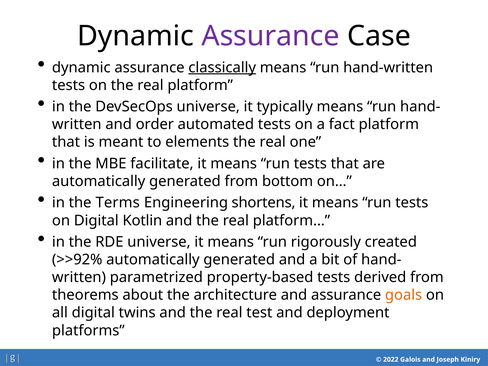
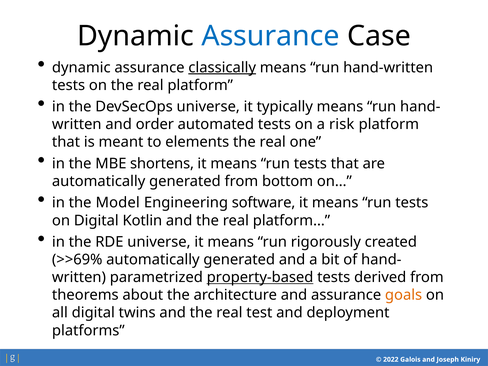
Assurance colour: purple -> blue (271, 36)
fact: fact -> risk (342, 124)
facilitate: facilitate -> shortens (162, 164)
Terms: Terms -> Model (118, 203)
shortens: shortens -> software (264, 203)
>>92%: >>92% -> >>69% (77, 260)
property-based underline: none -> present (260, 277)
